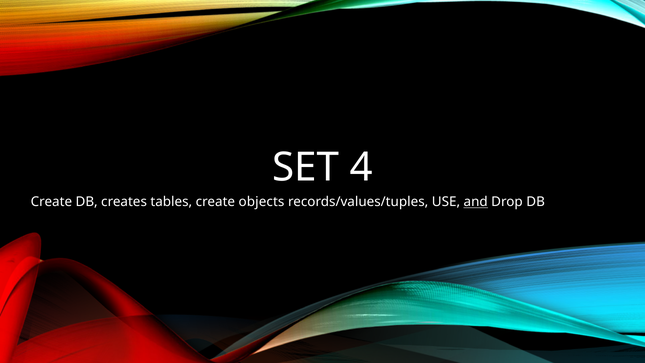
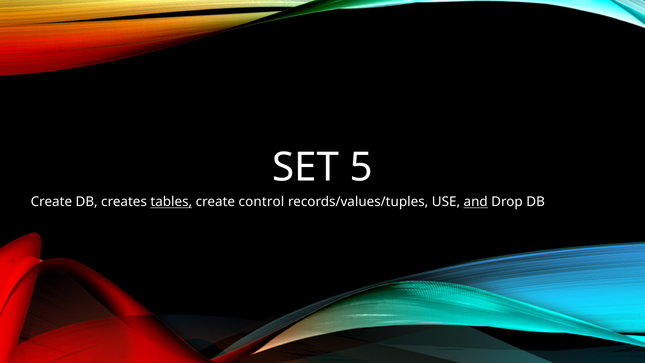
4: 4 -> 5 (361, 168)
tables underline: none -> present (171, 202)
objects: objects -> control (261, 202)
